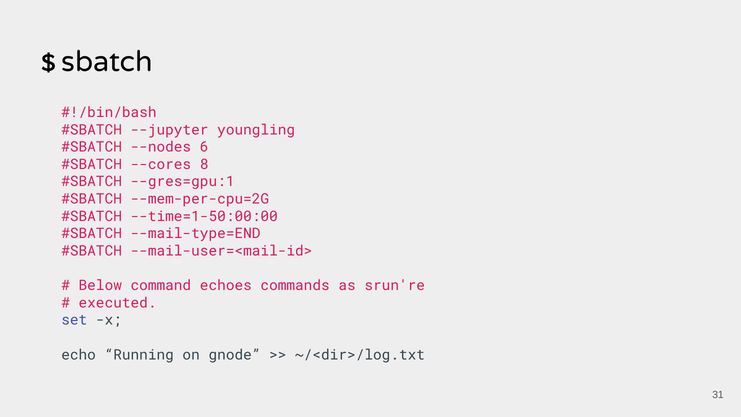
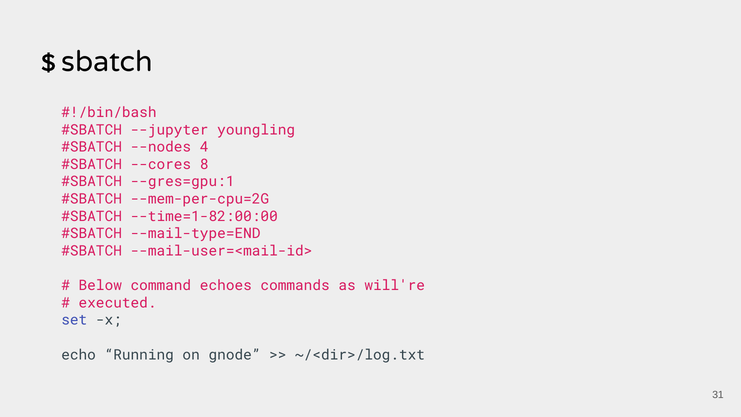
6: 6 -> 4 (204, 147)
--time=1-50:00:00: --time=1-50:00:00 -> --time=1-82:00:00 (204, 216)
srun're: srun're -> will're (395, 285)
